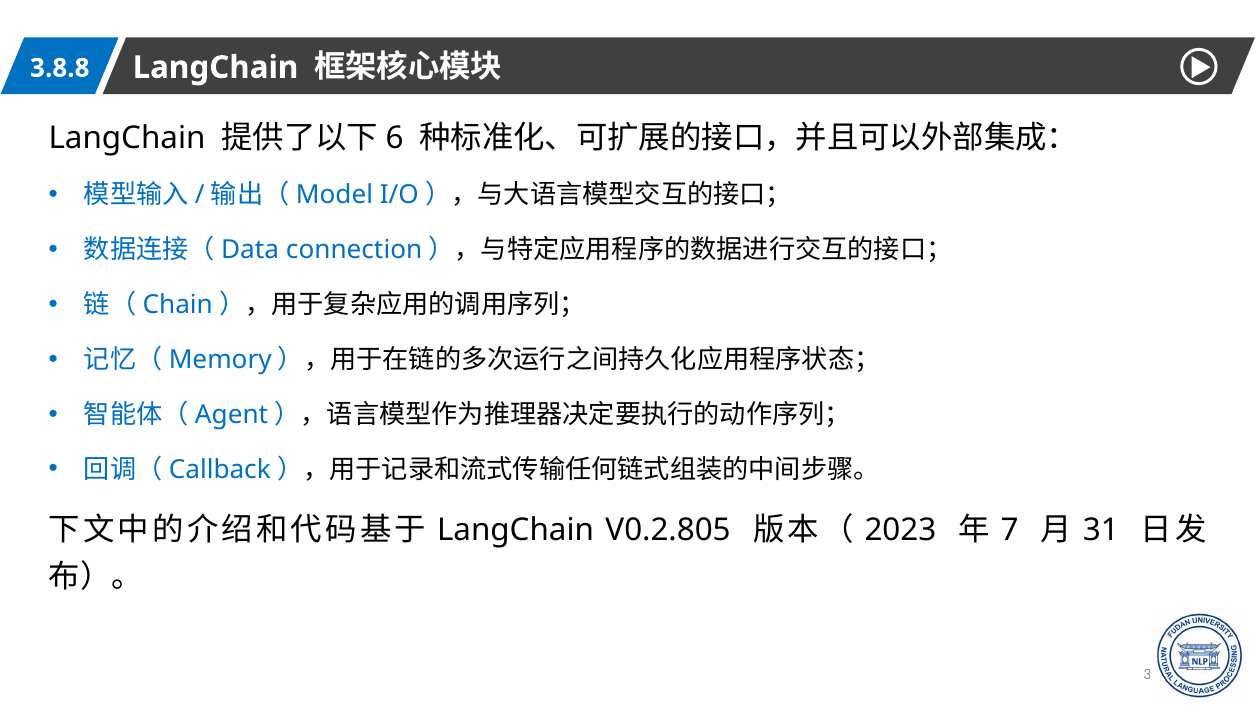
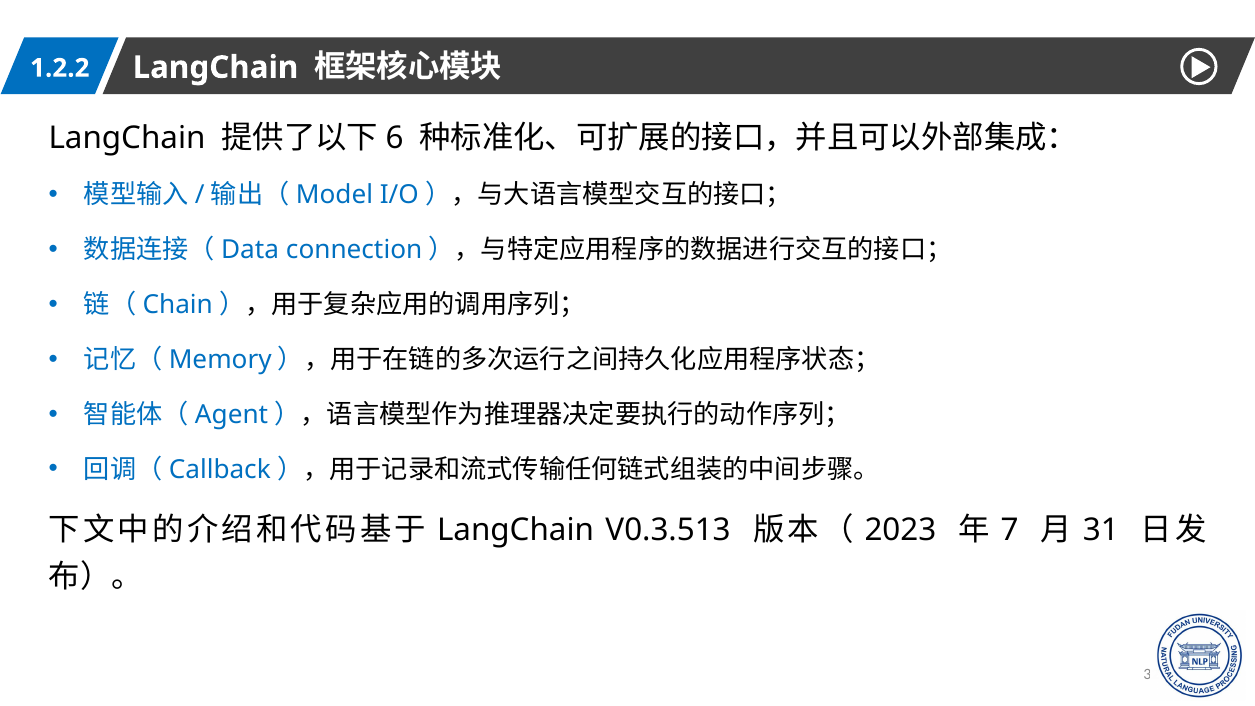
3.8.8: 3.8.8 -> 1.2.2 (60, 68)
V0.2.805: V0.2.805 -> V0.3.513 (668, 530)
